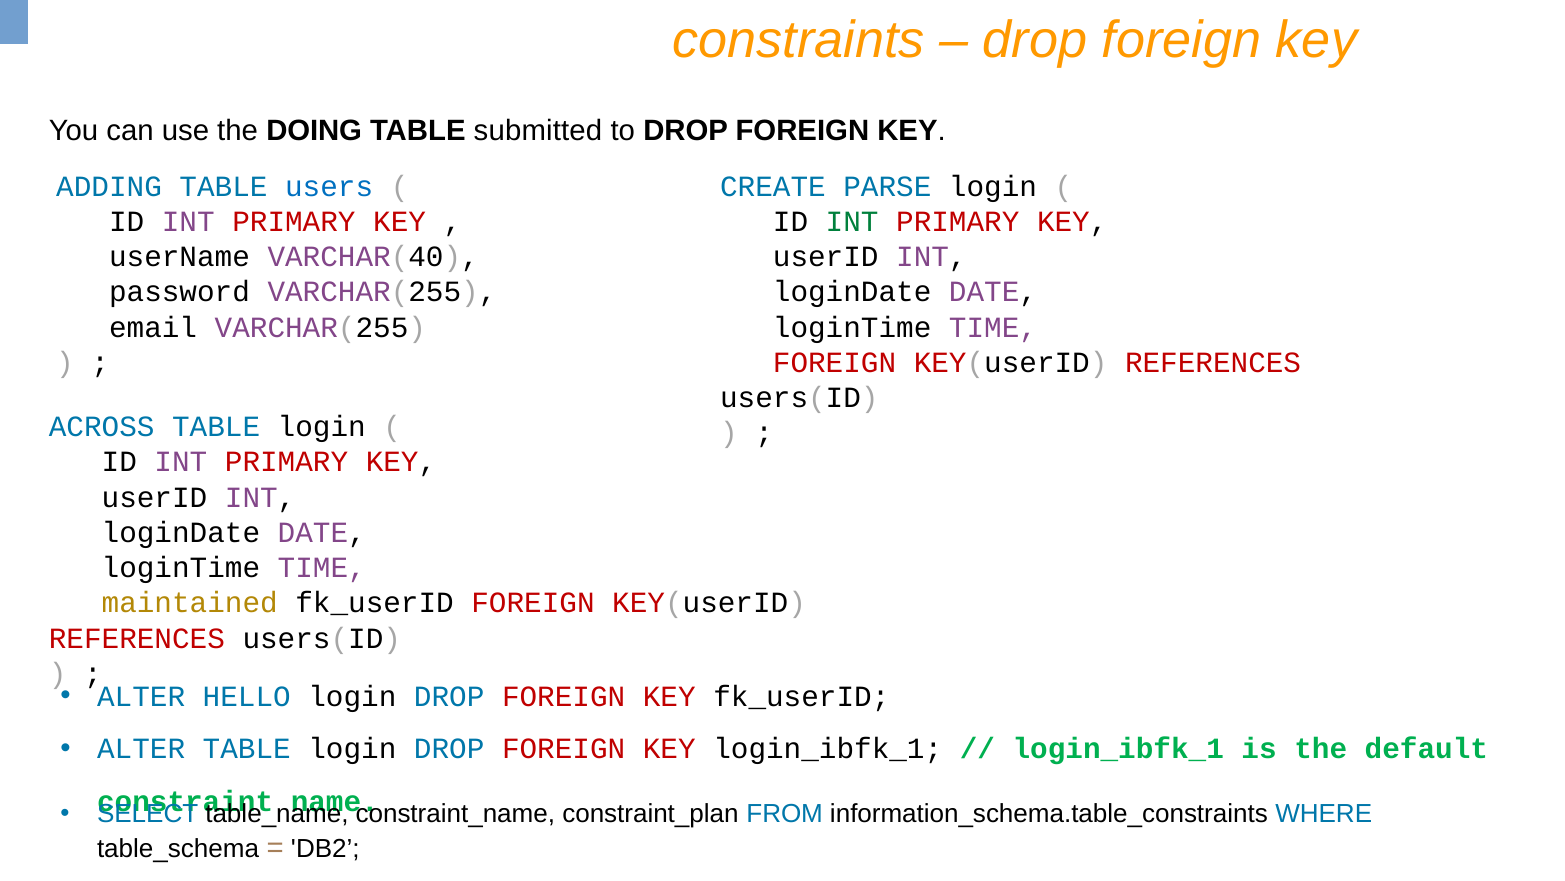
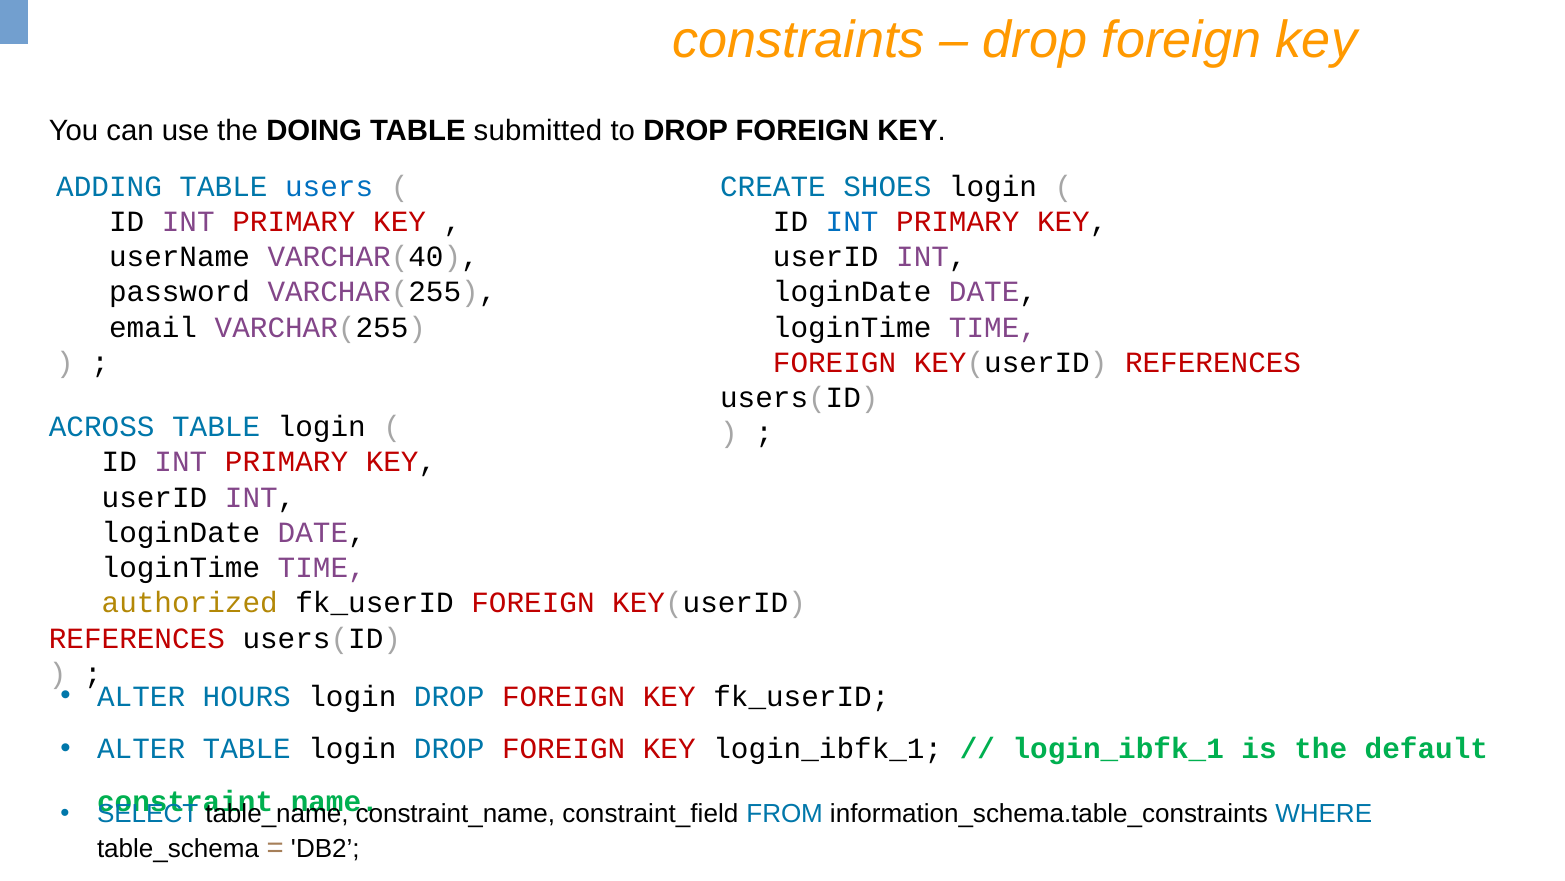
PARSE: PARSE -> SHOES (887, 186)
INT colour: green -> blue (852, 222)
maintained: maintained -> authorized (190, 603)
HELLO: HELLO -> HOURS (247, 696)
constraint_plan: constraint_plan -> constraint_field (650, 814)
